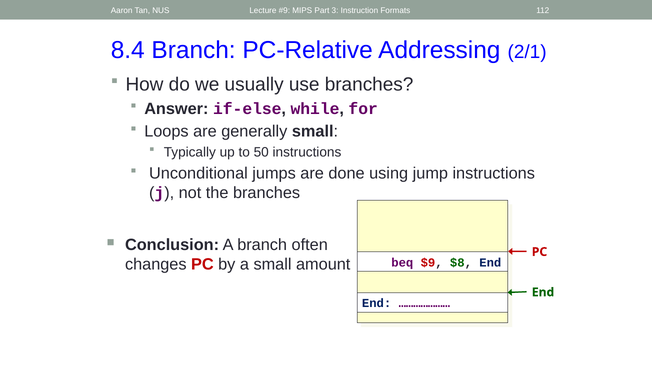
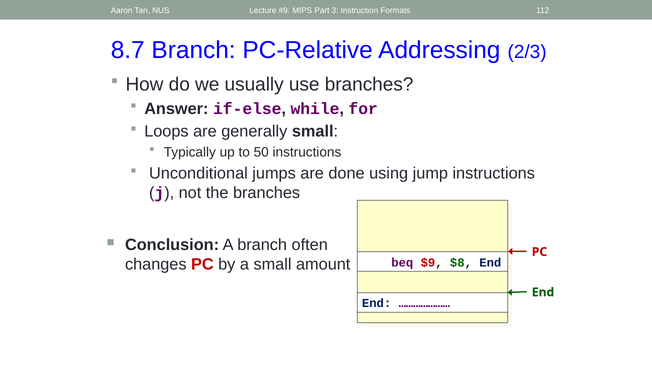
8.4: 8.4 -> 8.7 (128, 50)
2/1: 2/1 -> 2/3 (527, 52)
